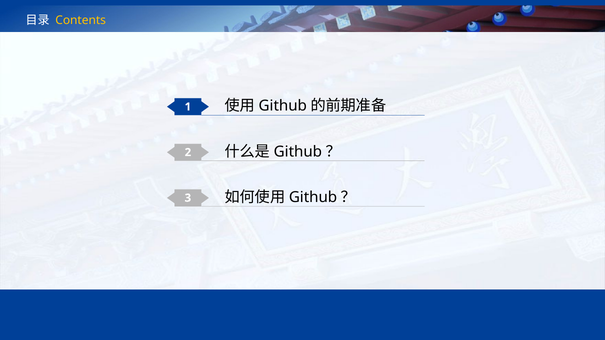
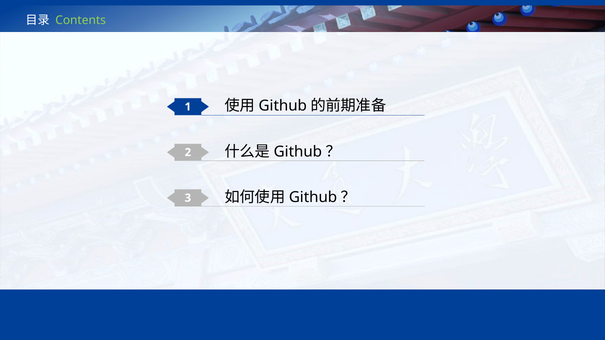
Contents colour: yellow -> light green (81, 20)
